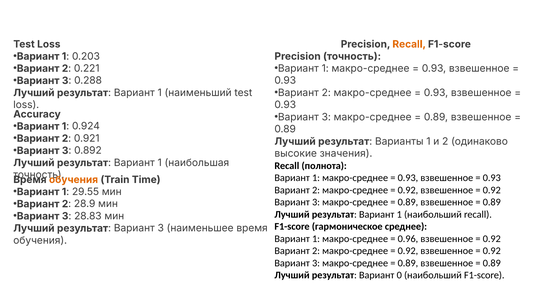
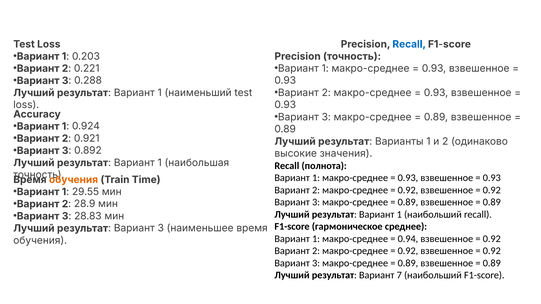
Recall colour: orange -> blue (409, 44)
0.96: 0.96 -> 0.94 (408, 239)
0: 0 -> 7 (399, 275)
